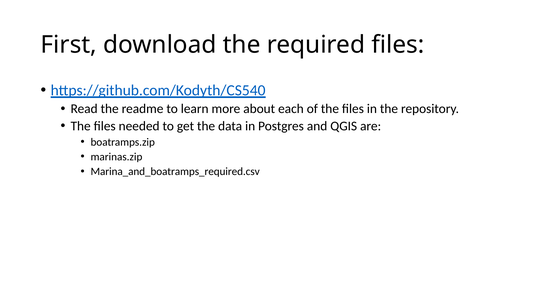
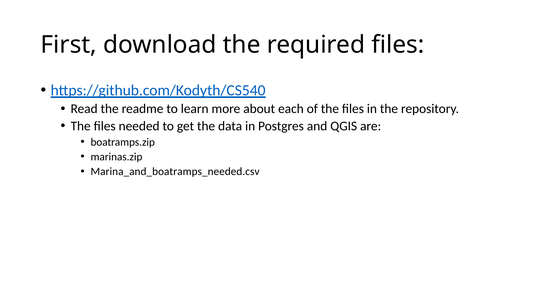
Marina_and_boatramps_required.csv: Marina_and_boatramps_required.csv -> Marina_and_boatramps_needed.csv (175, 171)
